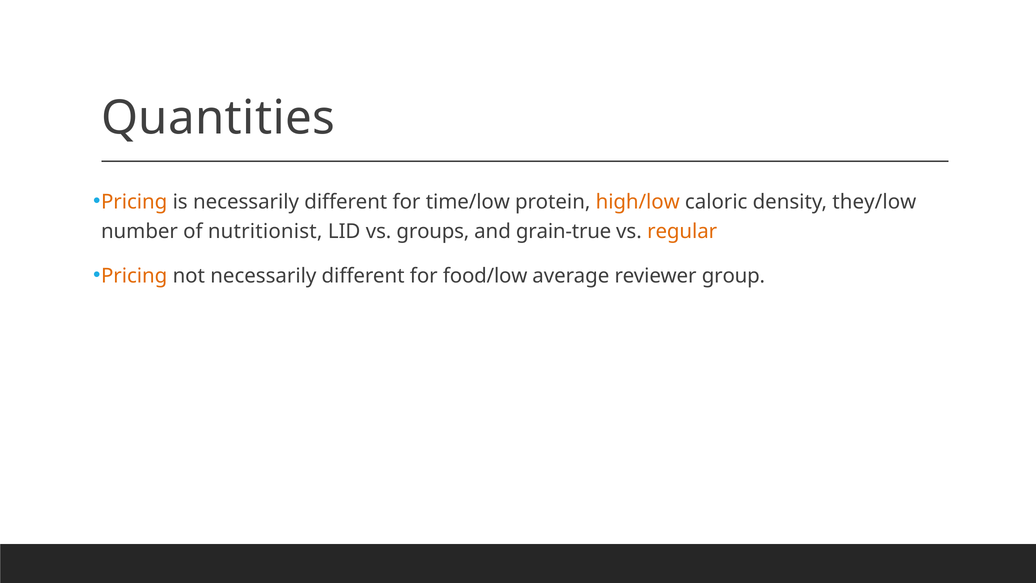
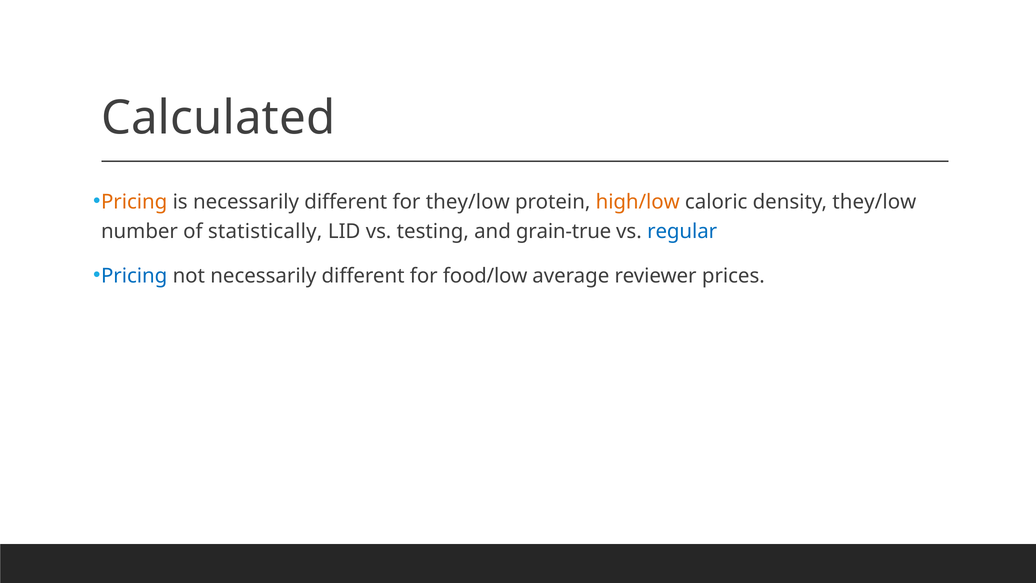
Quantities: Quantities -> Calculated (218, 118)
for time/low: time/low -> they/low (468, 202)
nutritionist: nutritionist -> statistically (265, 231)
groups: groups -> testing (433, 231)
regular colour: orange -> blue (682, 231)
Pricing colour: orange -> blue (134, 276)
group: group -> prices (733, 276)
